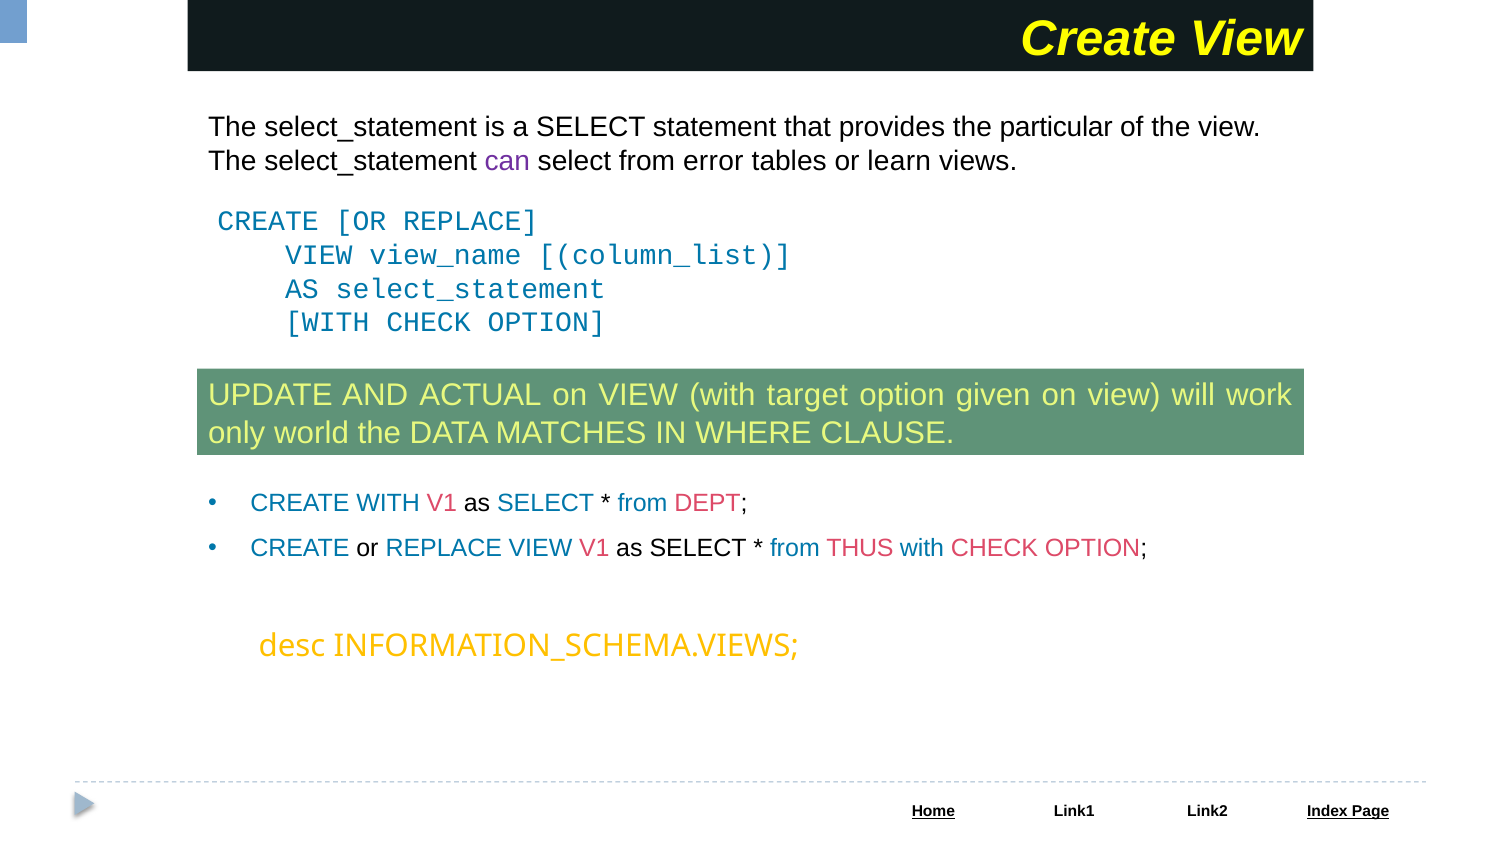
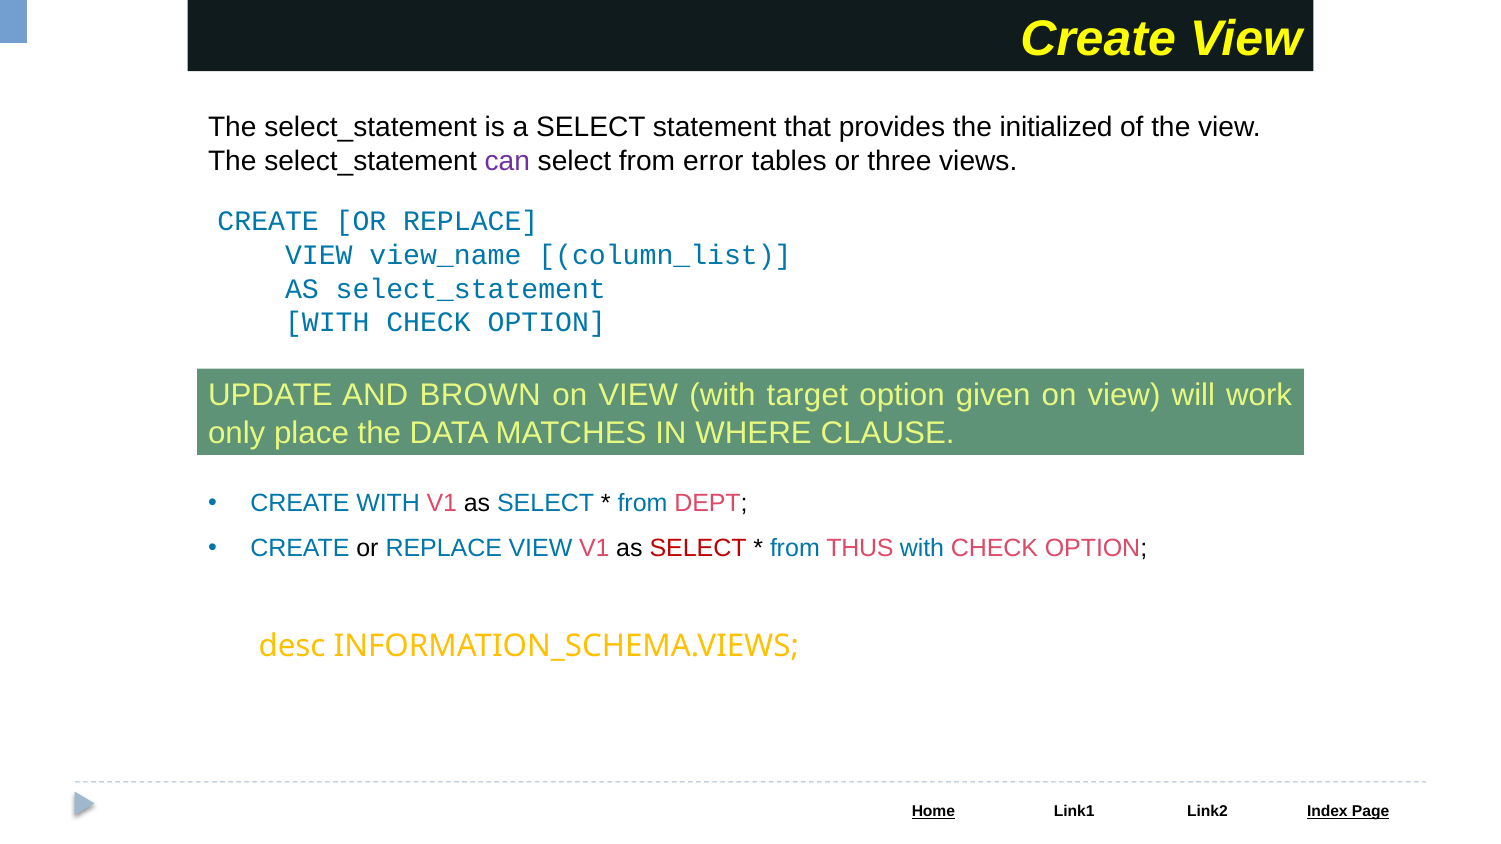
particular: particular -> initialized (1056, 128)
learn: learn -> three (899, 161)
ACTUAL: ACTUAL -> BROWN (480, 395)
world: world -> place (312, 433)
SELECT colour: black -> red (698, 549)
